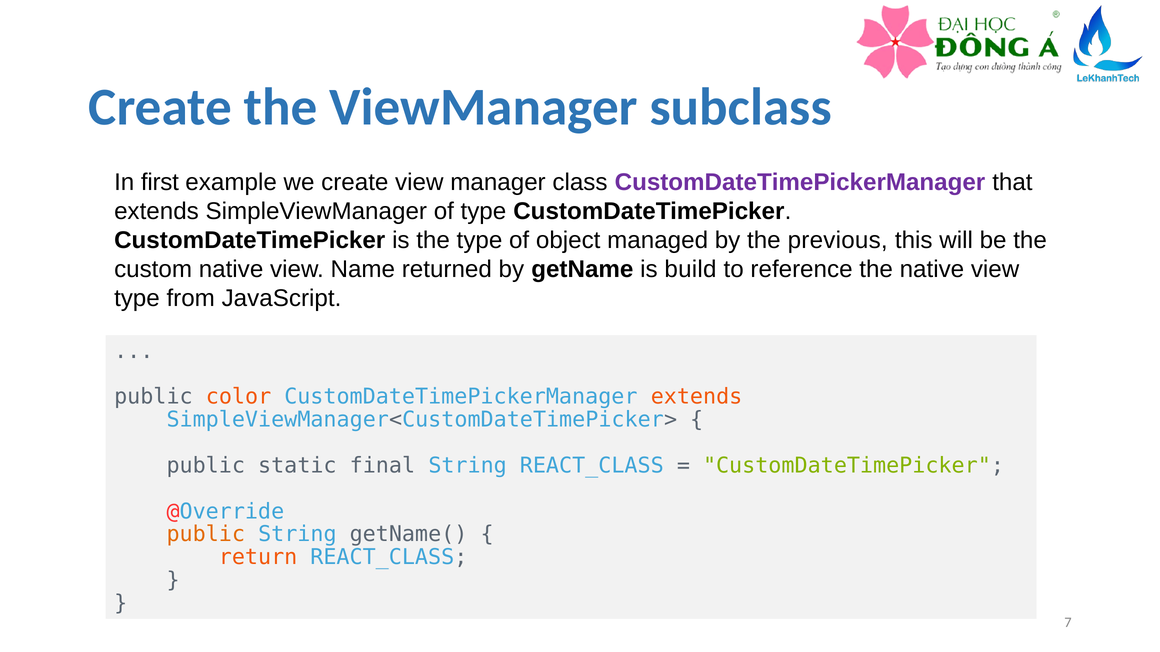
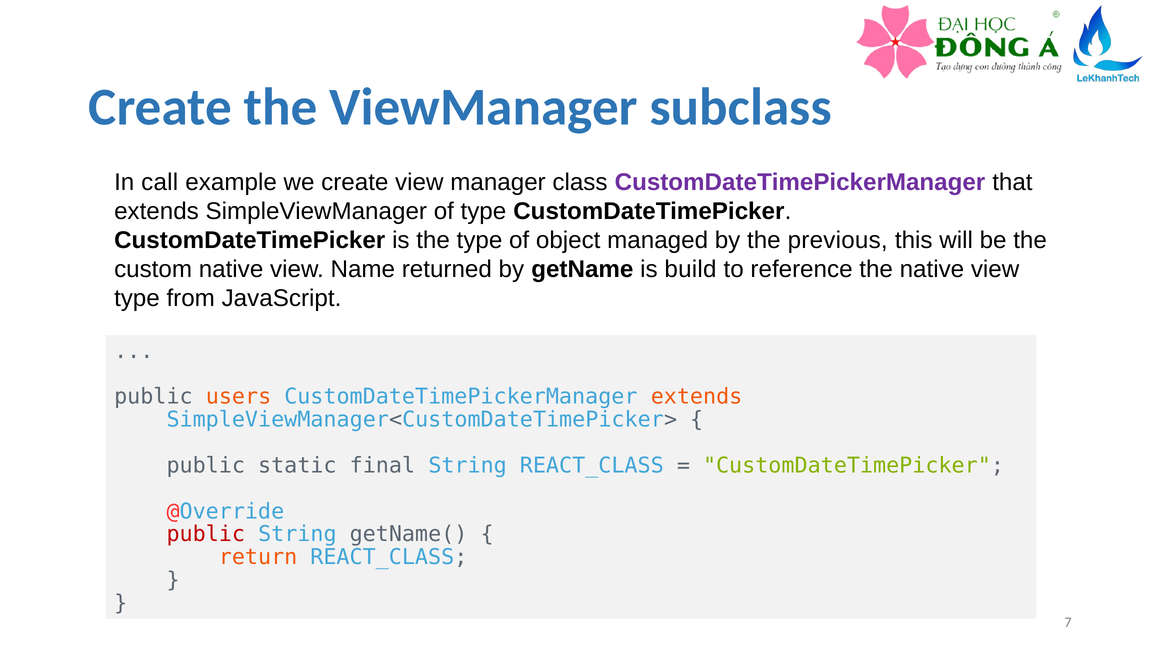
first: first -> call (160, 182)
color: color -> users (239, 397)
public colour: orange -> red (206, 535)
